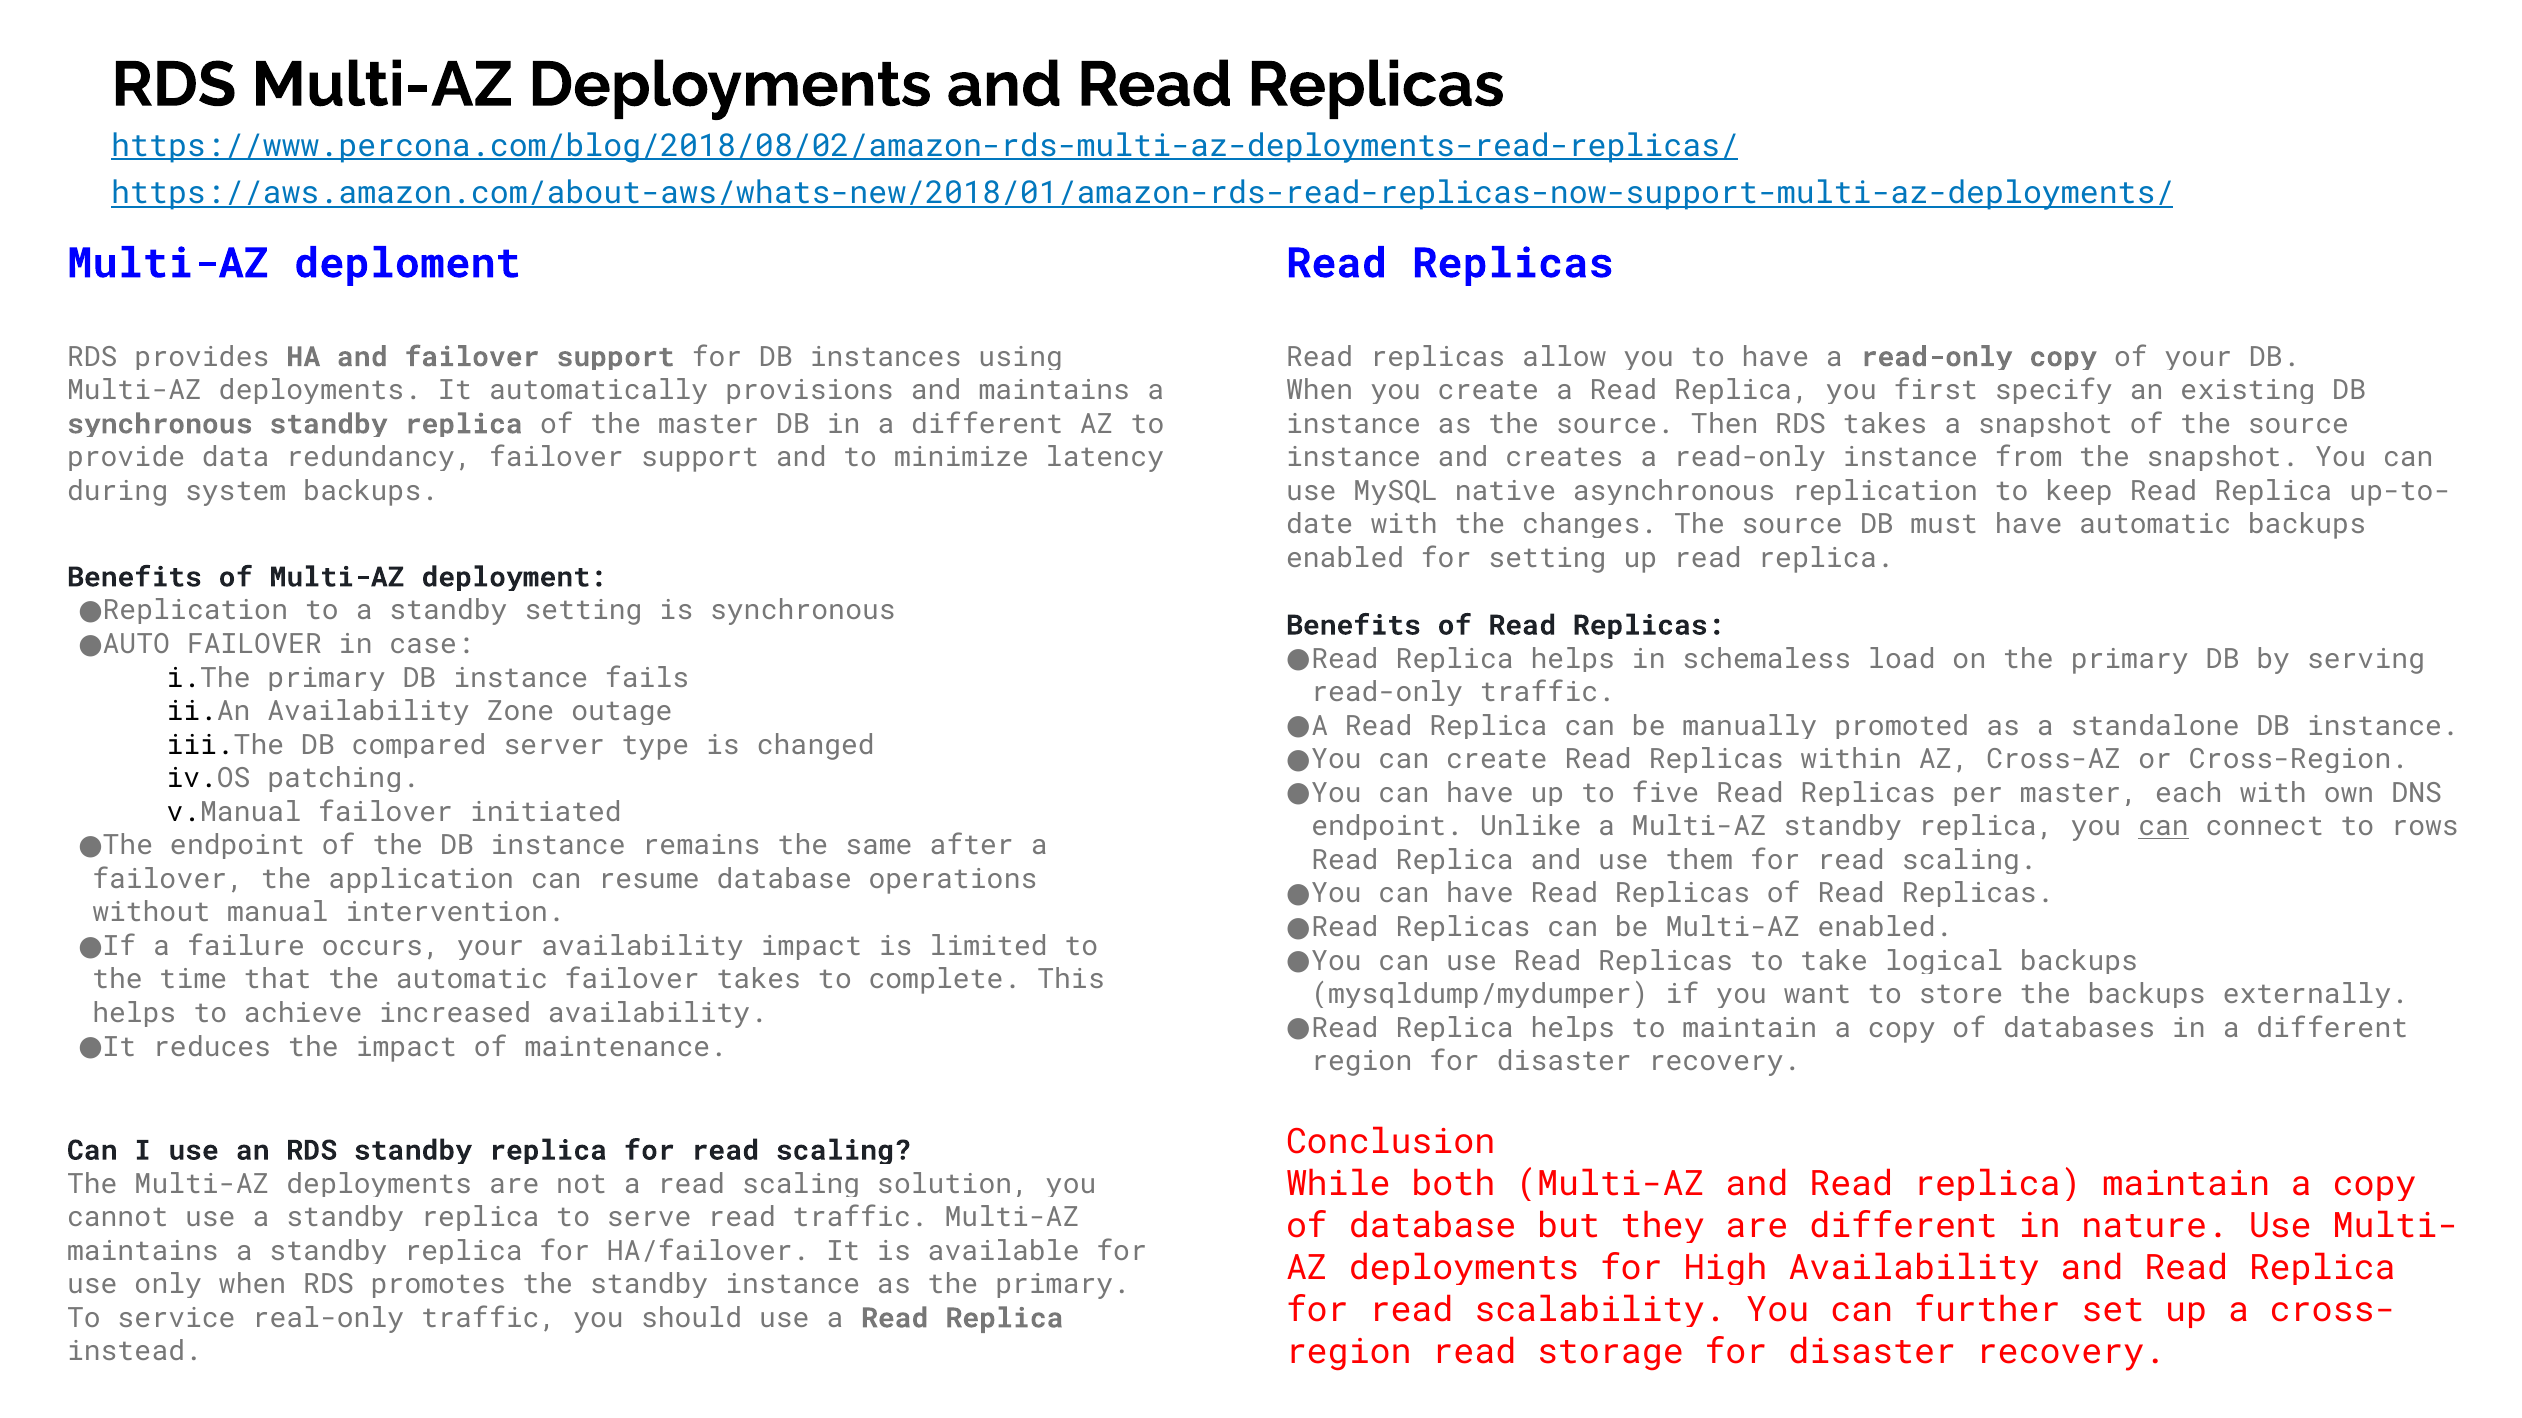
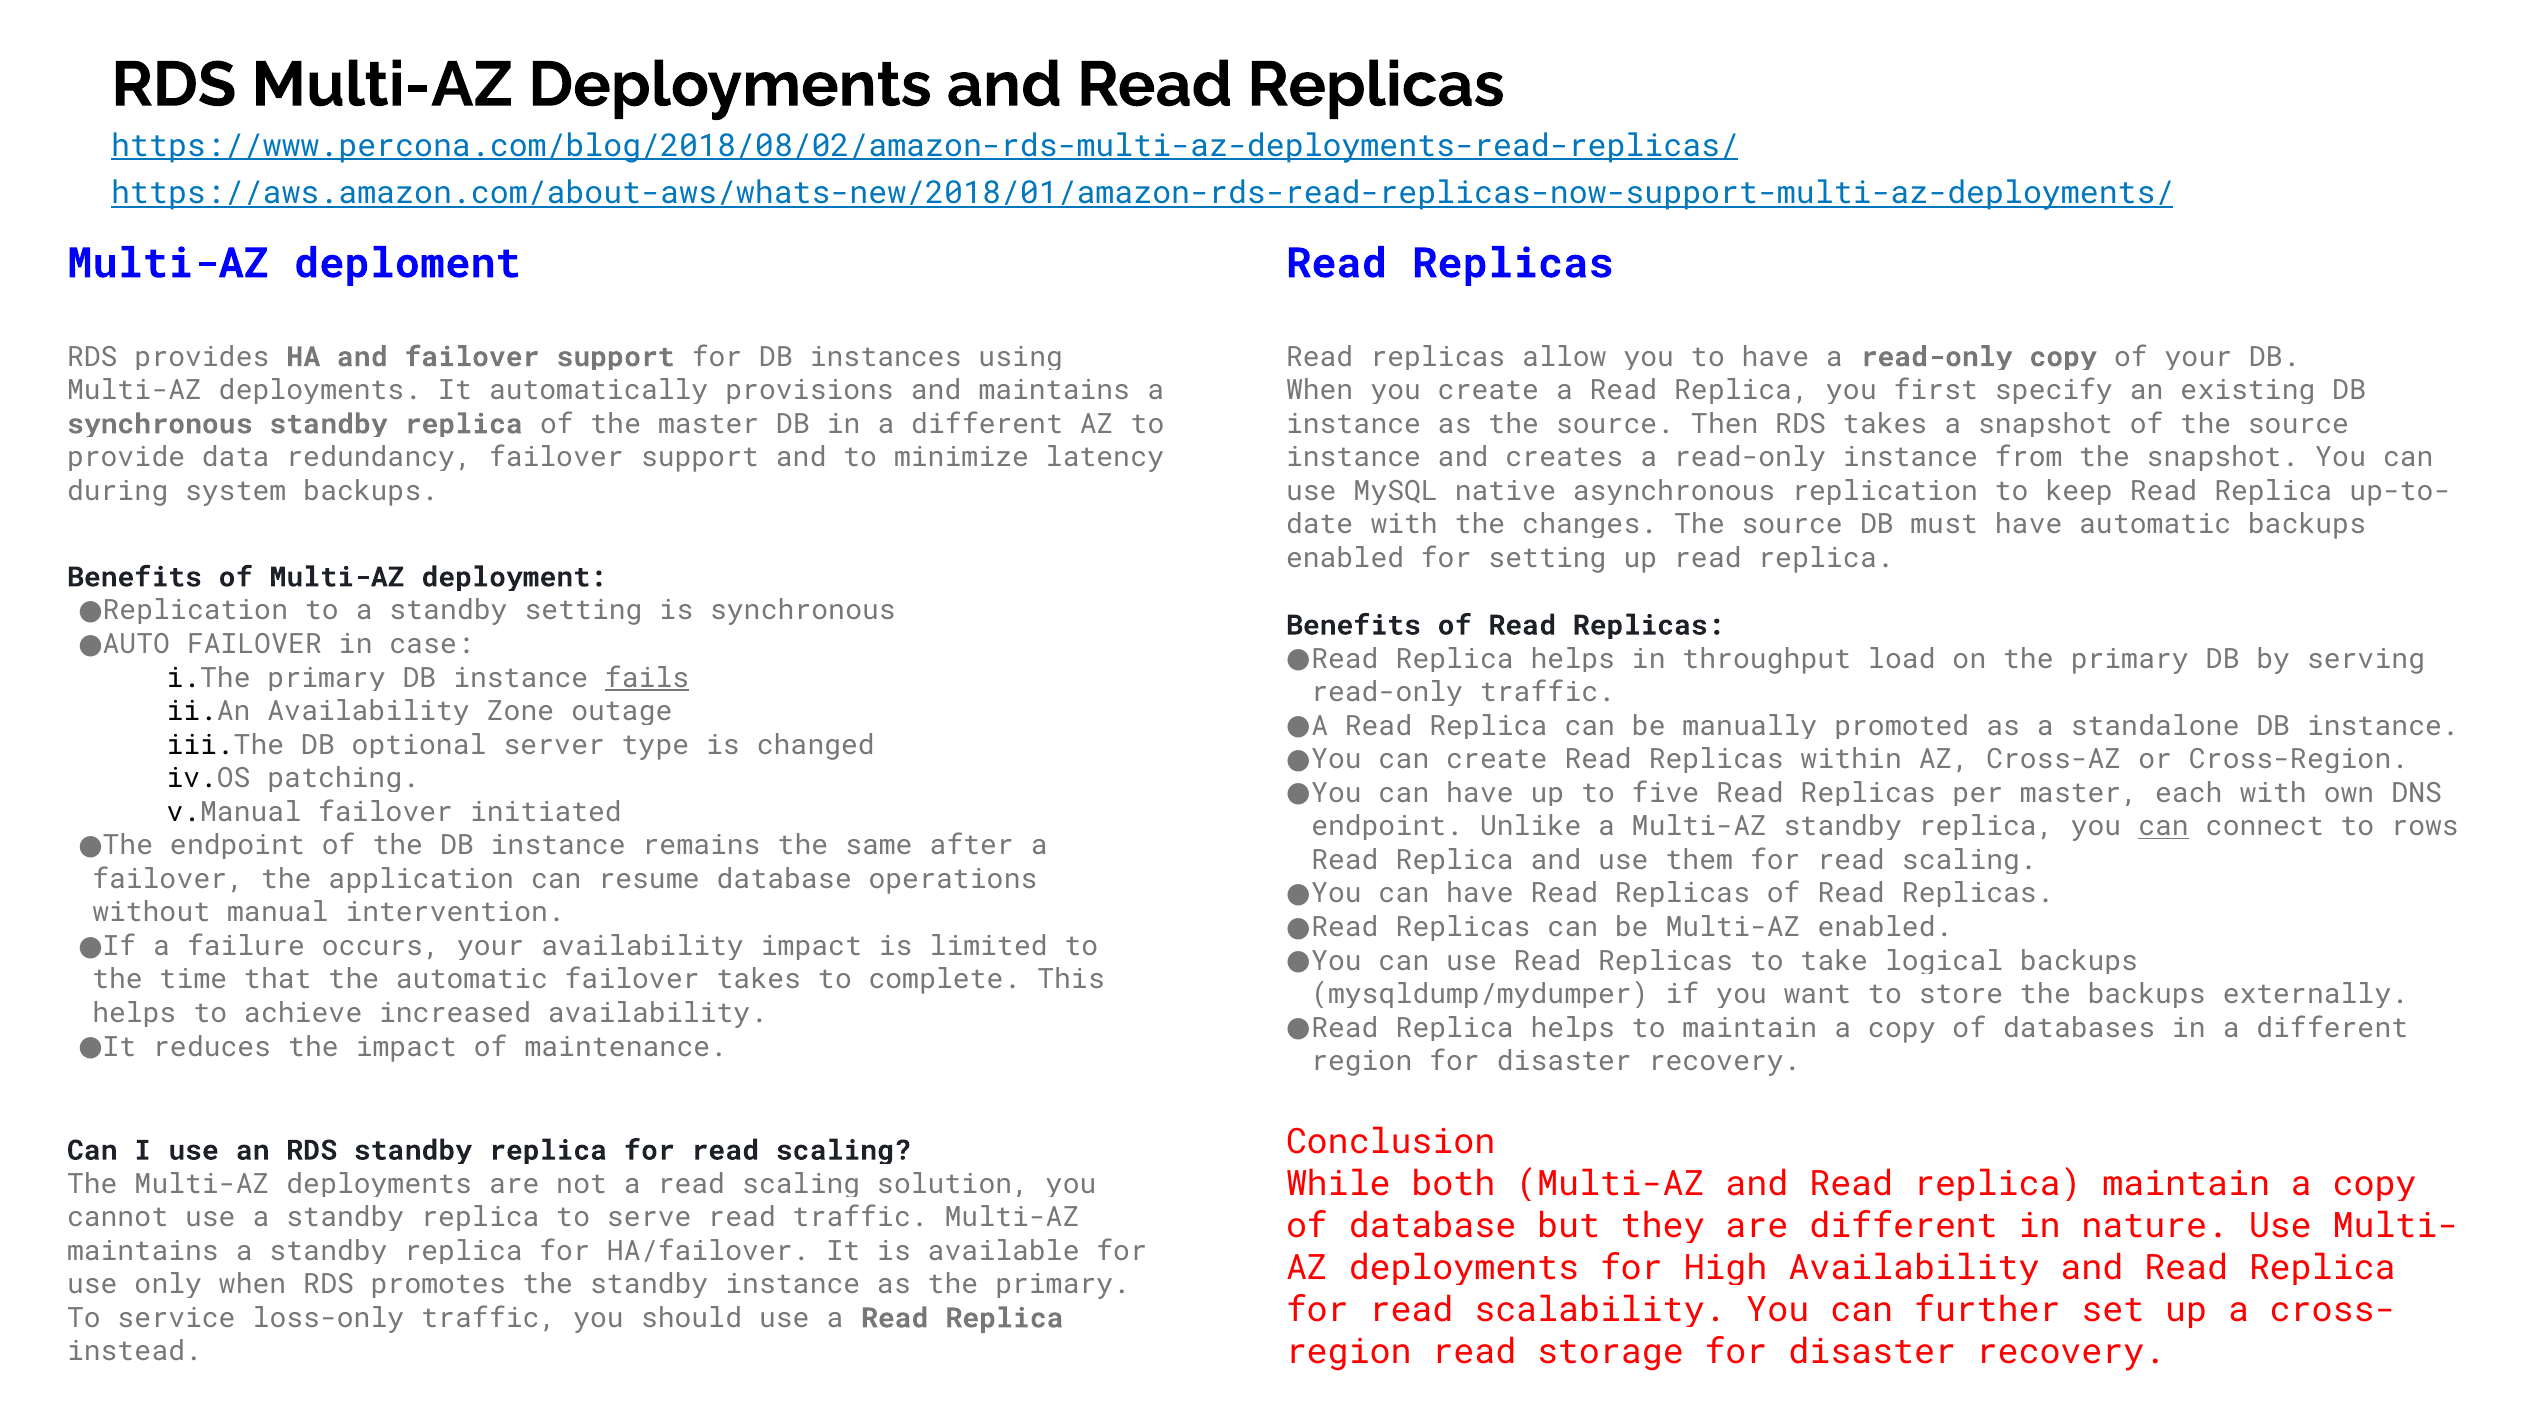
schemaless: schemaless -> throughput (1767, 659)
fails underline: none -> present (647, 678)
compared: compared -> optional (419, 745)
real-only: real-only -> loss-only (328, 1319)
